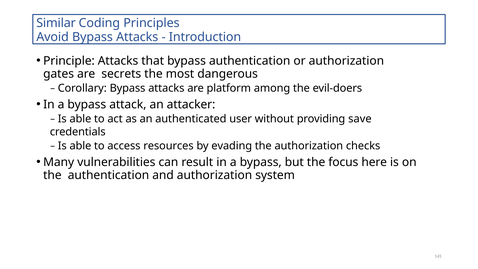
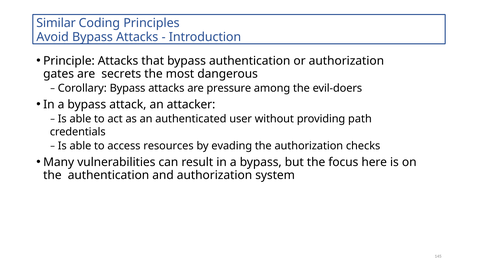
platform: platform -> pressure (229, 88)
save: save -> path (360, 119)
